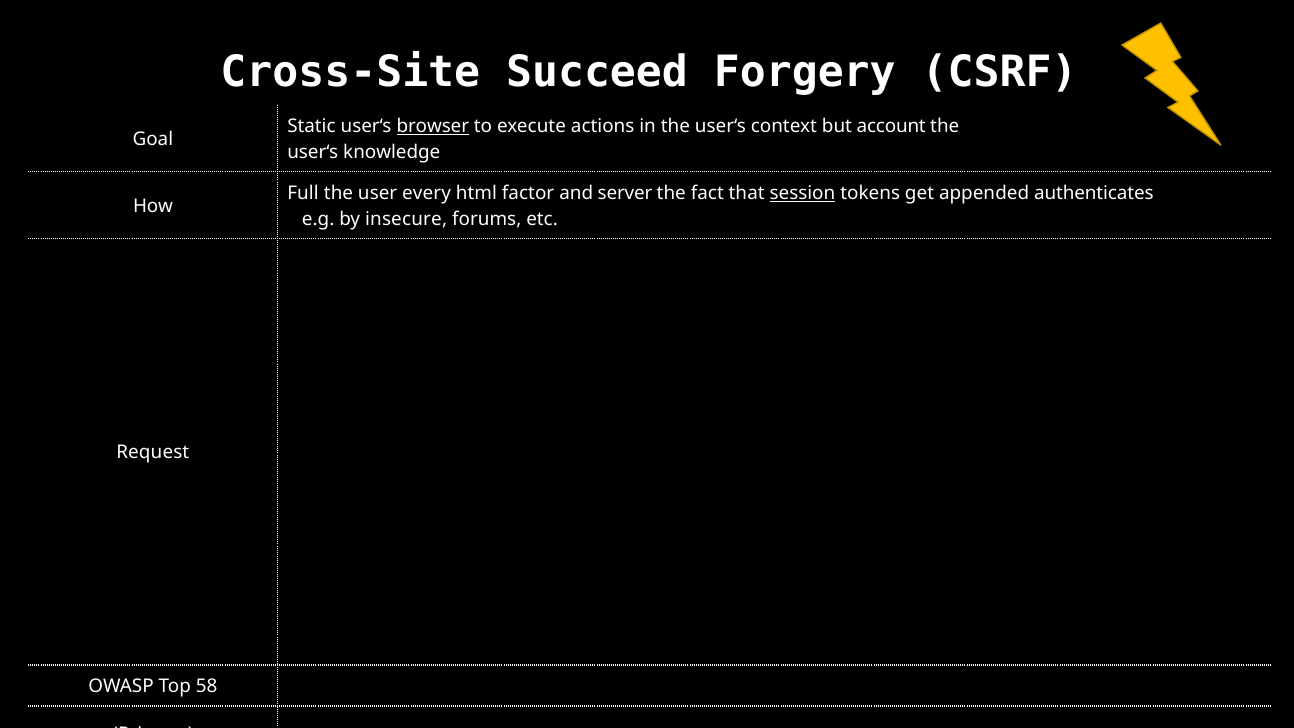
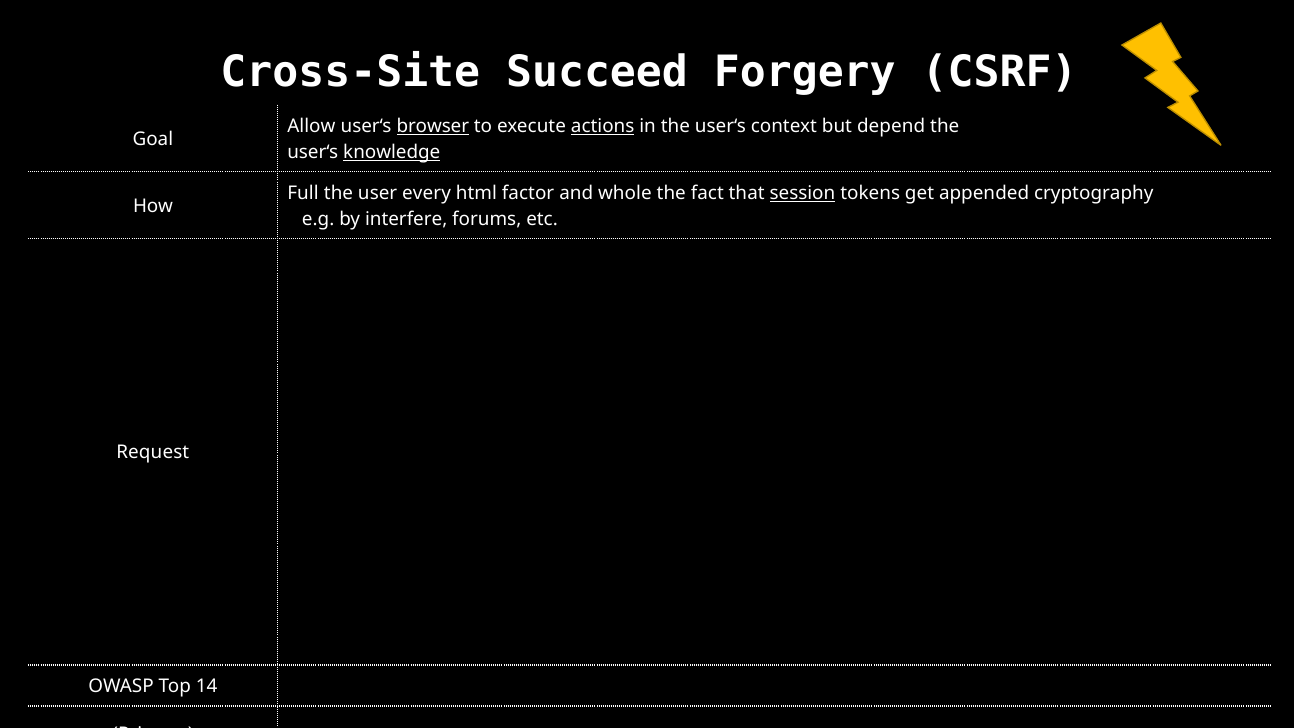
Static: Static -> Allow (311, 126)
actions underline: none -> present (603, 126)
account: account -> depend (891, 126)
knowledge underline: none -> present (392, 152)
server: server -> whole (625, 193)
authenticates: authenticates -> cryptography (1094, 193)
insecure: insecure -> interfere (406, 219)
58: 58 -> 14 (207, 687)
